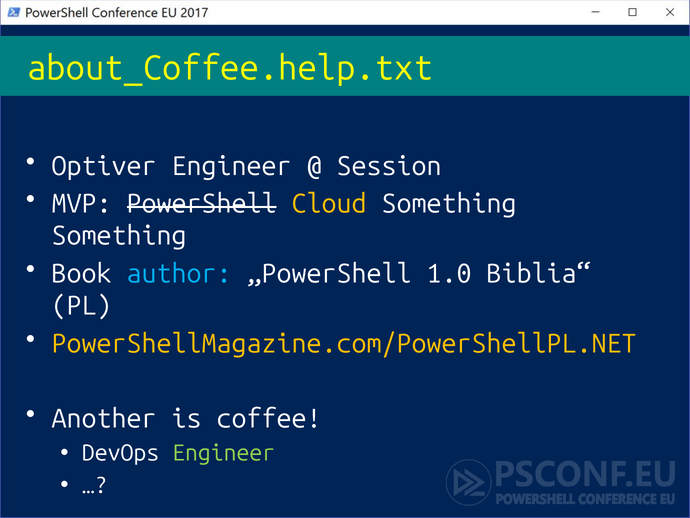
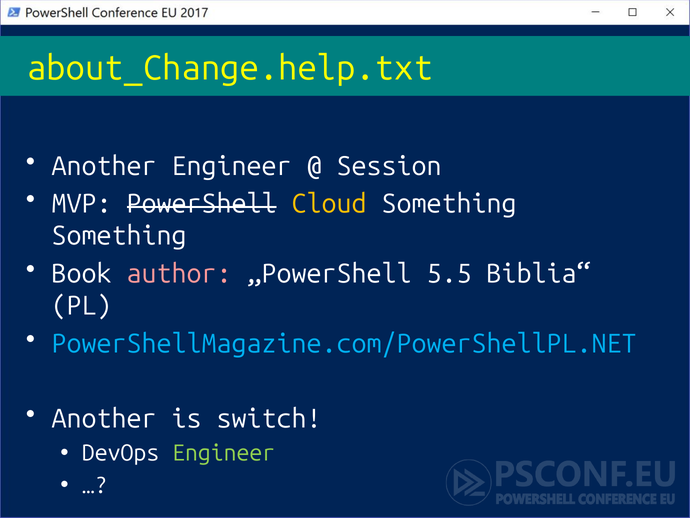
about_Coffee.help.txt: about_Coffee.help.txt -> about_Change.help.txt (230, 68)
Optiver: Optiver -> Another (104, 166)
author colour: light blue -> pink (179, 273)
1.0: 1.0 -> 5.5 (449, 273)
PowerShellMagazine.com/PowerShellPL.NET colour: yellow -> light blue (344, 343)
coffee: coffee -> switch (269, 419)
